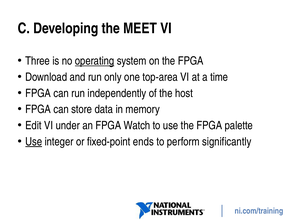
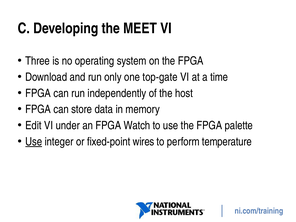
operating underline: present -> none (95, 61)
top-area: top-area -> top-gate (160, 77)
ends: ends -> wires (143, 142)
significantly: significantly -> temperature (227, 142)
